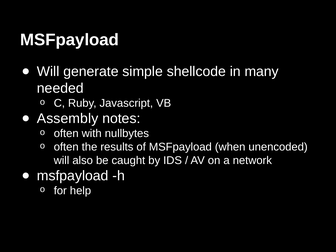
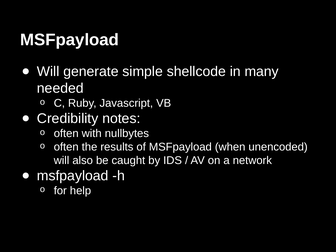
Assembly: Assembly -> Credibility (68, 119)
